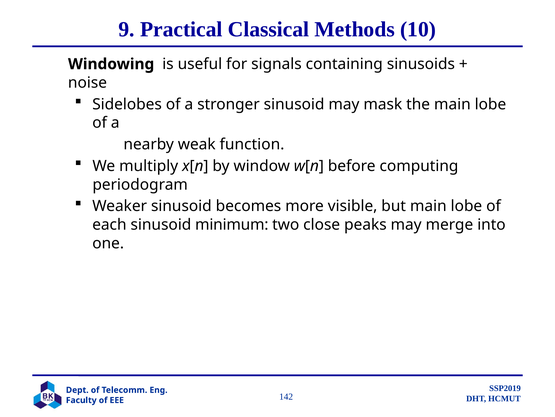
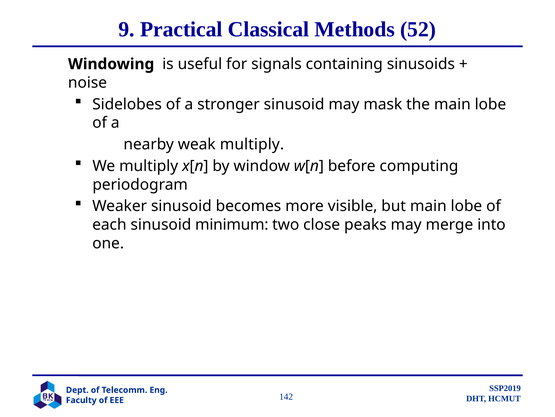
10: 10 -> 52 (418, 29)
weak function: function -> multiply (252, 144)
